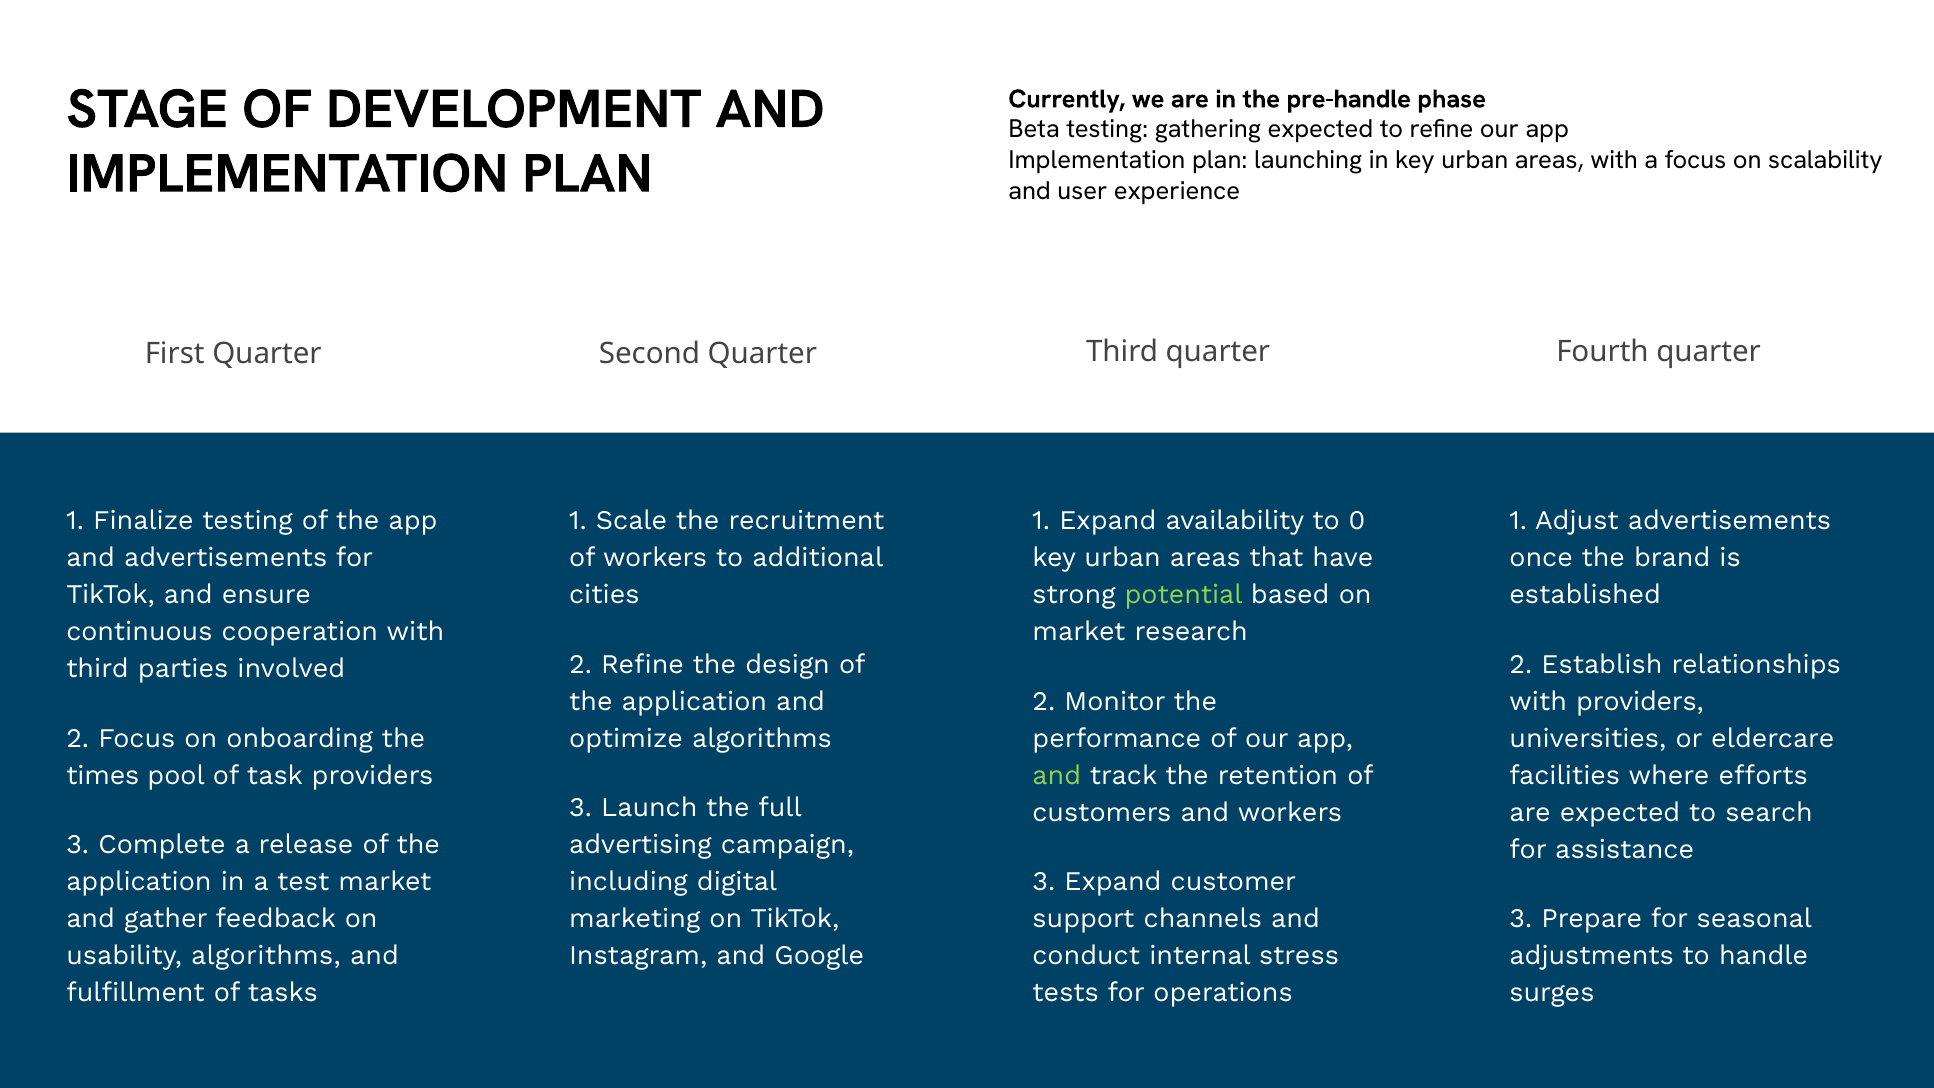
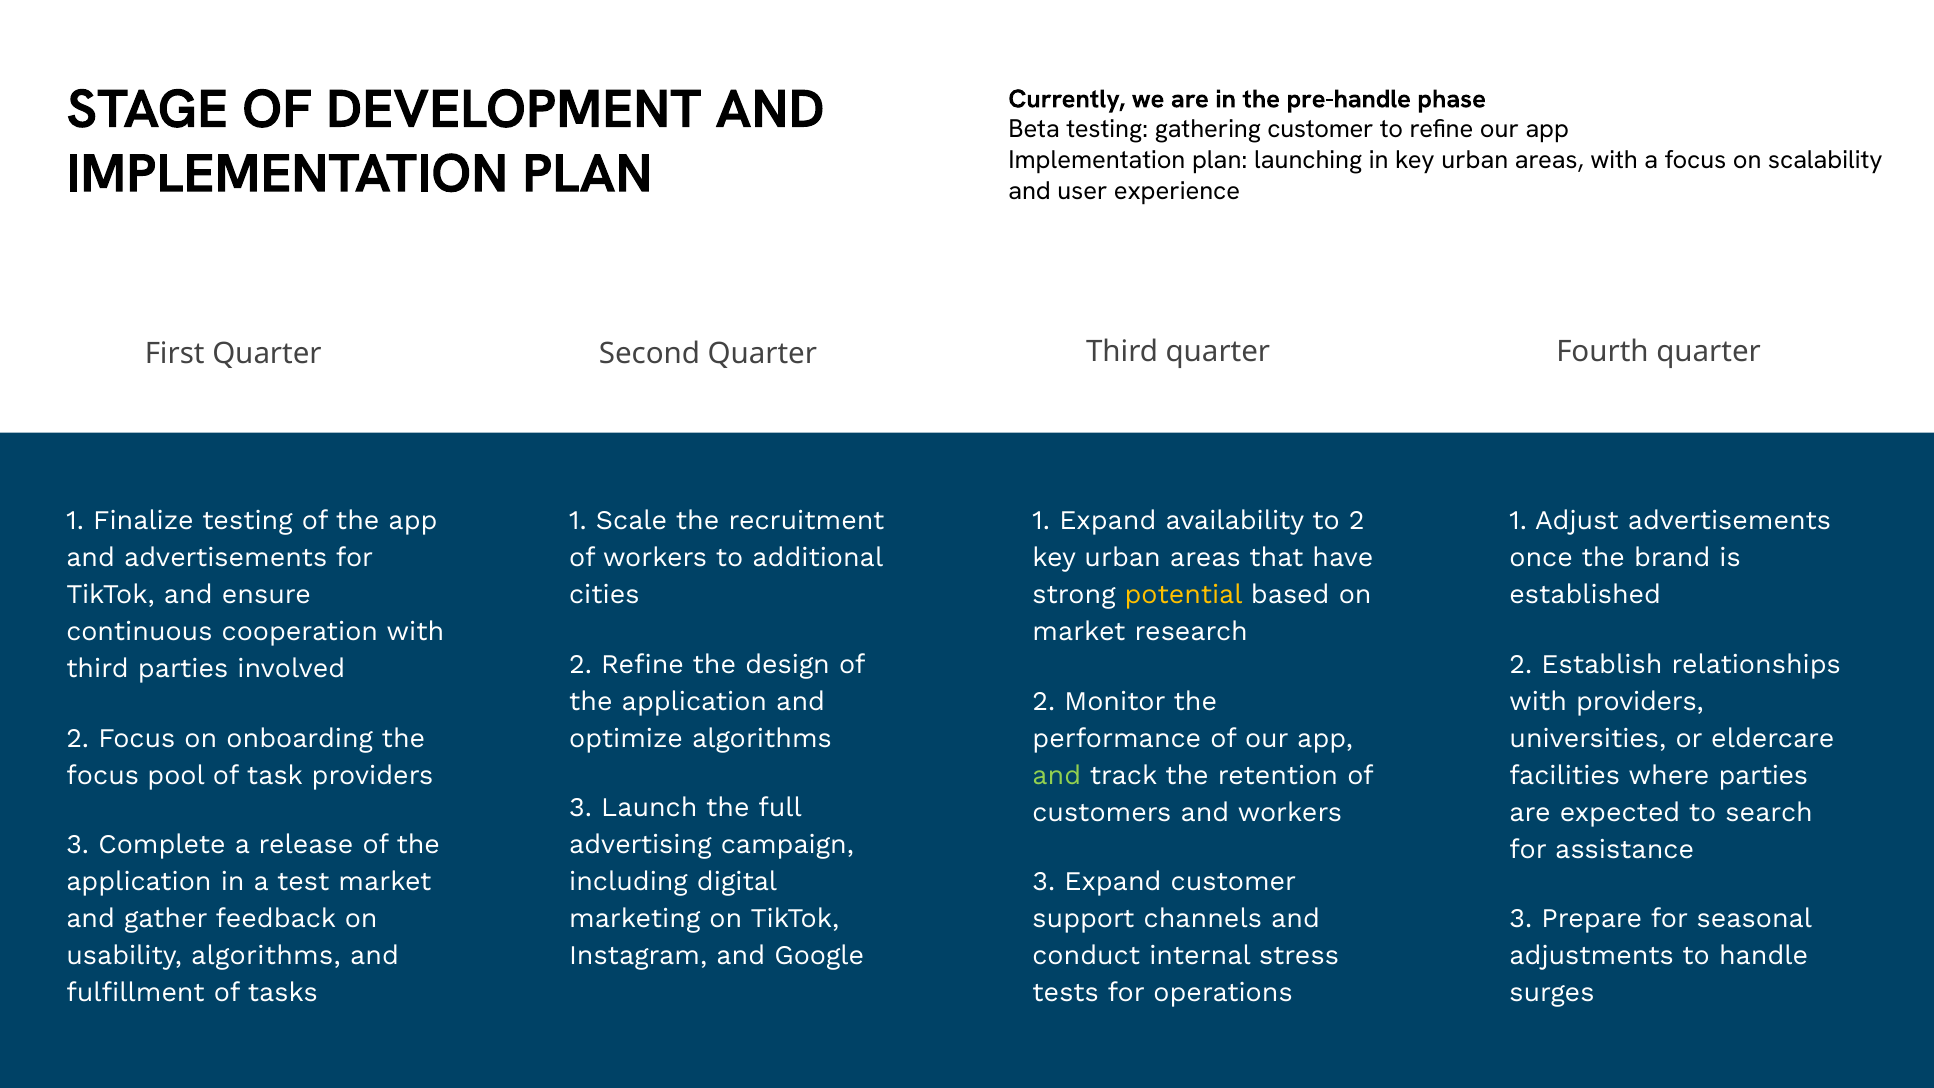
gathering expected: expected -> customer (1320, 130)
to 0: 0 -> 2 (1357, 521)
potential colour: light green -> yellow (1184, 595)
times: times -> focus (103, 775)
where efforts: efforts -> parties (1763, 775)
